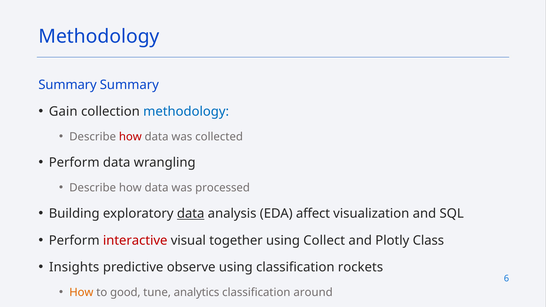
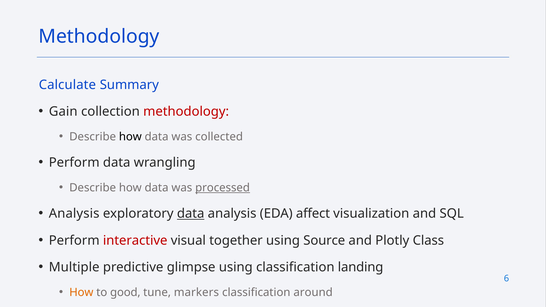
Summary: Summary -> Calculate (67, 85)
methodology colour: blue -> red (186, 112)
how colour: red -> black (130, 137)
processed underline: none -> present (223, 188)
Building: Building -> Analysis (74, 214)
Collect: Collect -> Source (324, 241)
Insights: Insights -> Multiple (74, 267)
observe: observe -> glimpse (191, 267)
rockets: rockets -> landing (361, 267)
analytics: analytics -> markers (196, 293)
